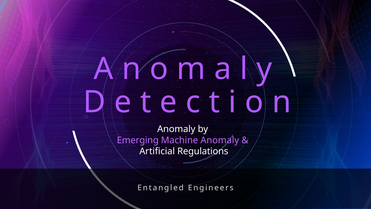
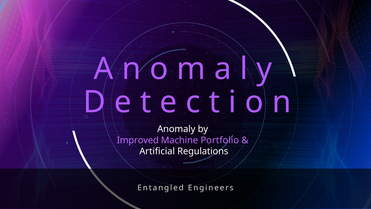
Emerging: Emerging -> Improved (138, 140)
Machine Anomaly: Anomaly -> Portfolio (220, 140)
